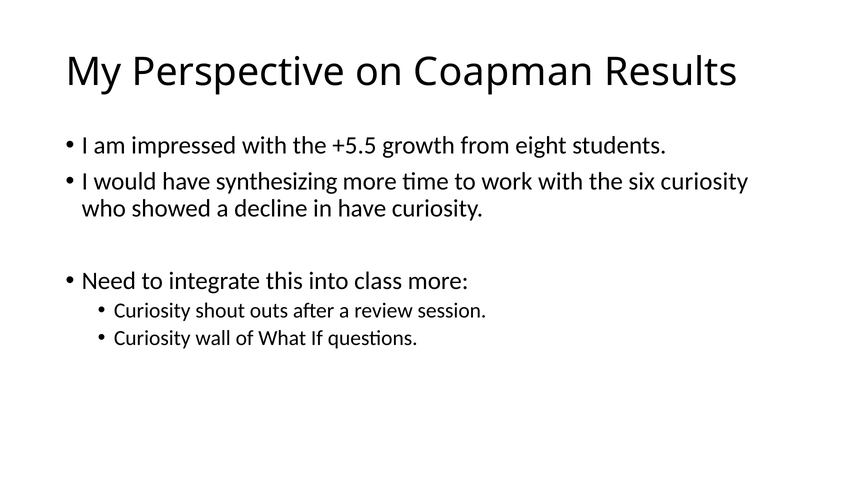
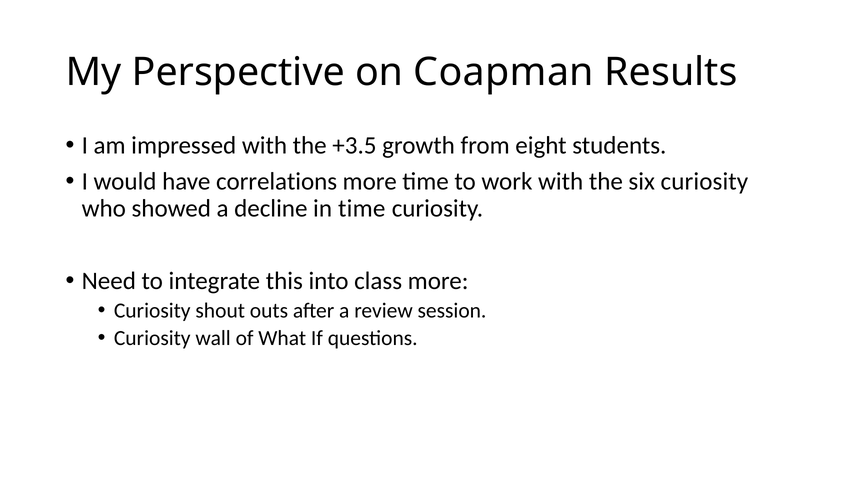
+5.5: +5.5 -> +3.5 (354, 145)
synthesizing: synthesizing -> correlations (277, 181)
in have: have -> time (362, 209)
